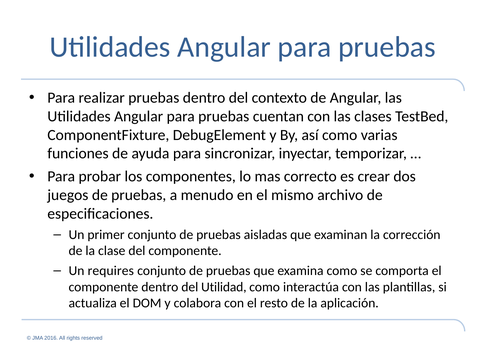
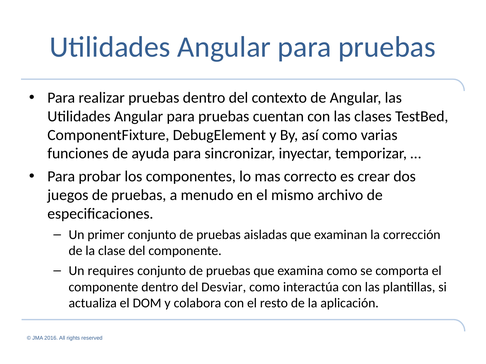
Utilidad: Utilidad -> Desviar (224, 287)
